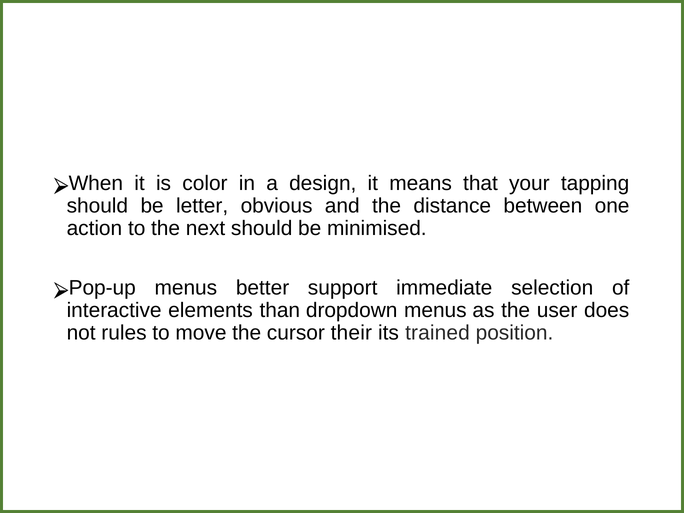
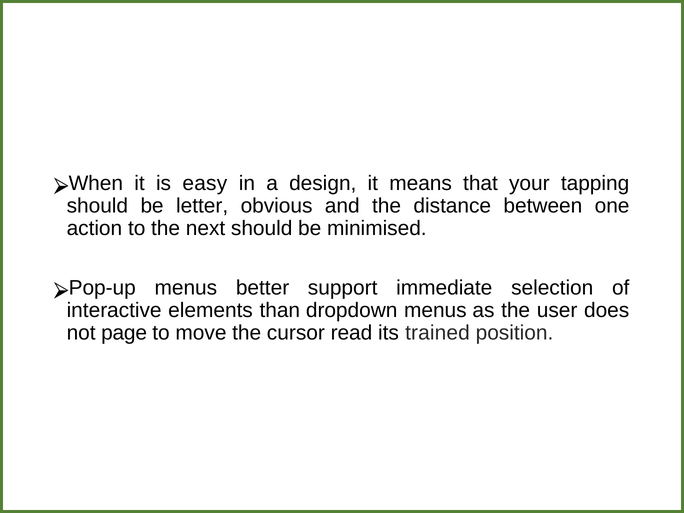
color: color -> easy (205, 183)
rules: rules -> page (124, 333)
their: their -> read (351, 333)
